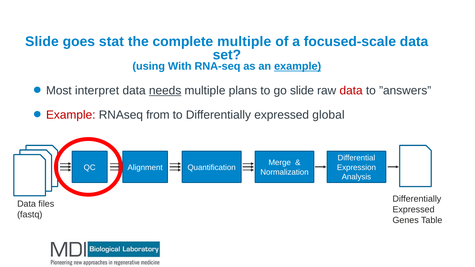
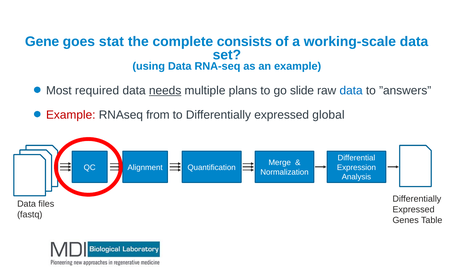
Slide: Slide -> Gene (42, 42)
complete multiple: multiple -> consists (244, 42)
focused-scale: focused-scale -> working-scale (350, 42)
using With: With -> Data (180, 66)
example underline: present -> none (298, 66)
interpret: interpret -> required (97, 91)
data colour: red -> blue (351, 91)
